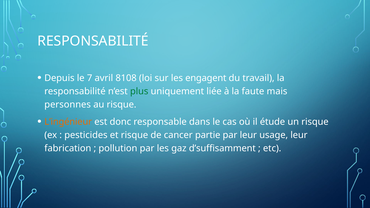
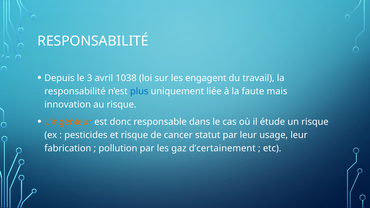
7: 7 -> 3 (90, 78)
8108: 8108 -> 1038 (126, 78)
plus colour: green -> blue (139, 91)
personnes: personnes -> innovation (68, 105)
partie: partie -> statut (208, 135)
d’suffisamment: d’suffisamment -> d’certainement (222, 149)
